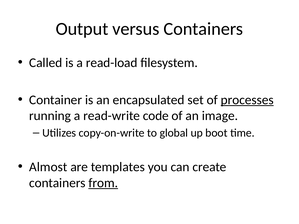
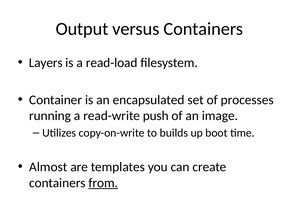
Called: Called -> Layers (46, 63)
processes underline: present -> none (247, 100)
code: code -> push (156, 116)
global: global -> builds (174, 133)
